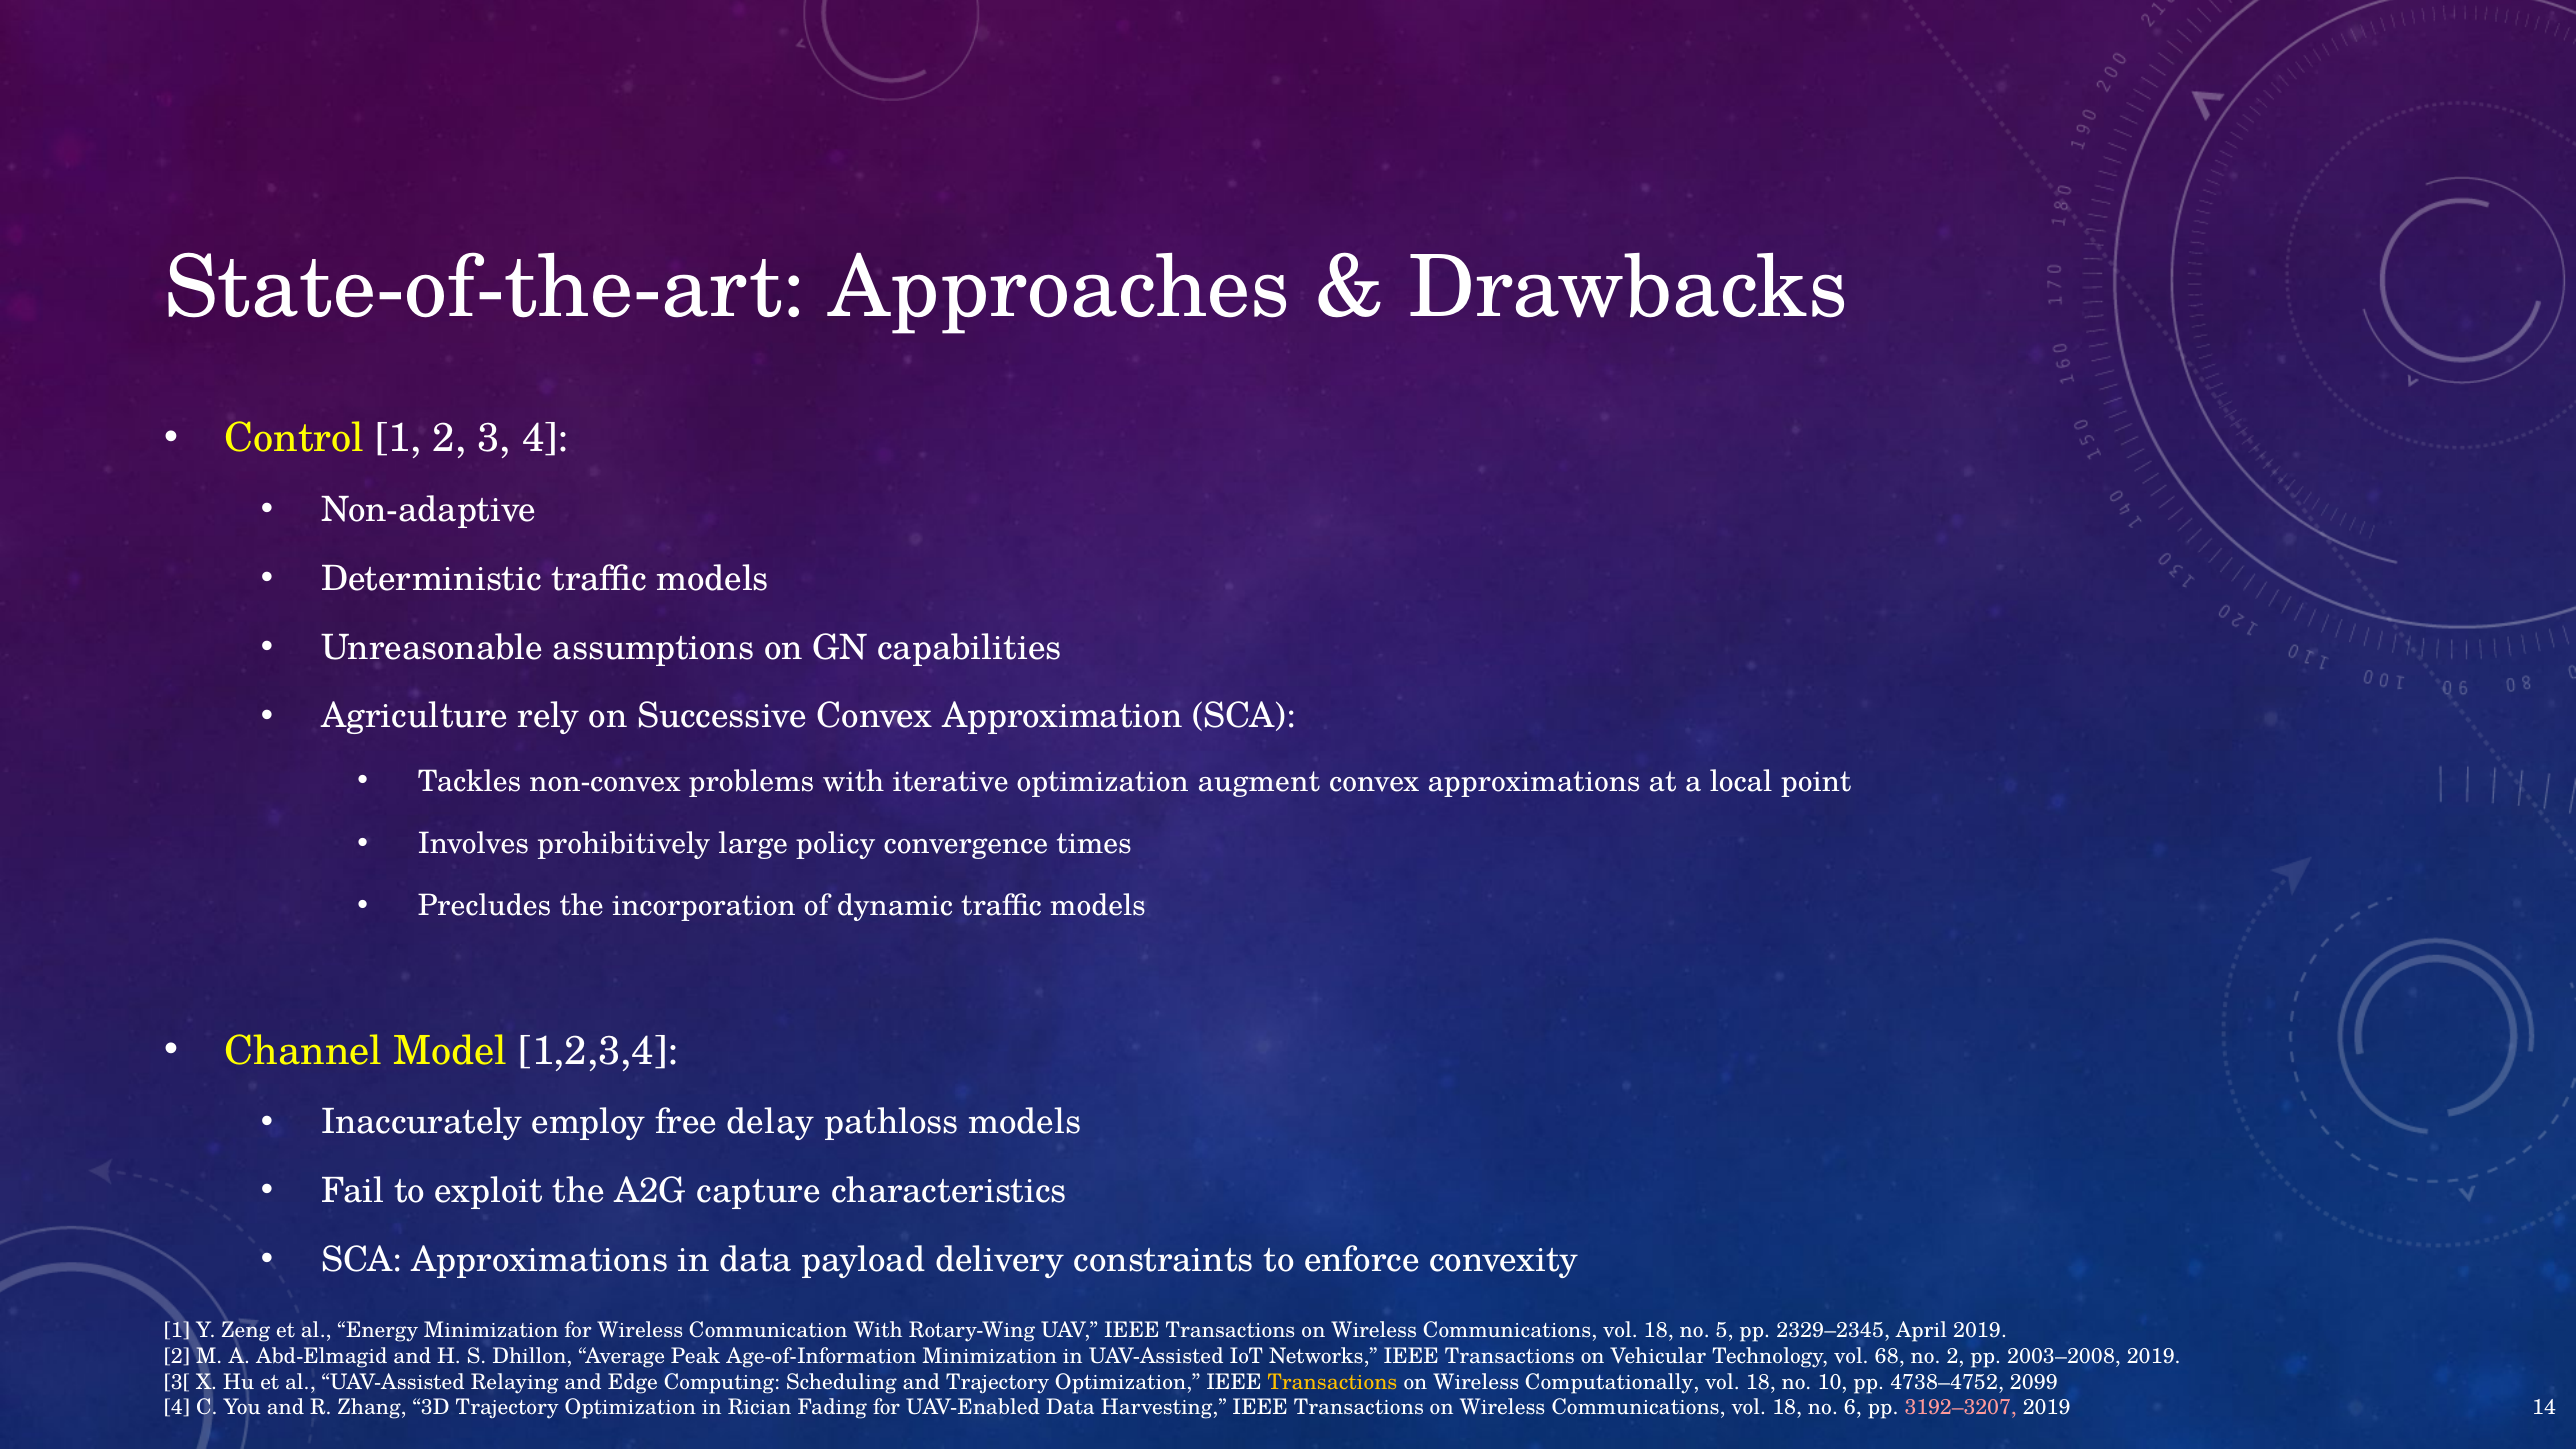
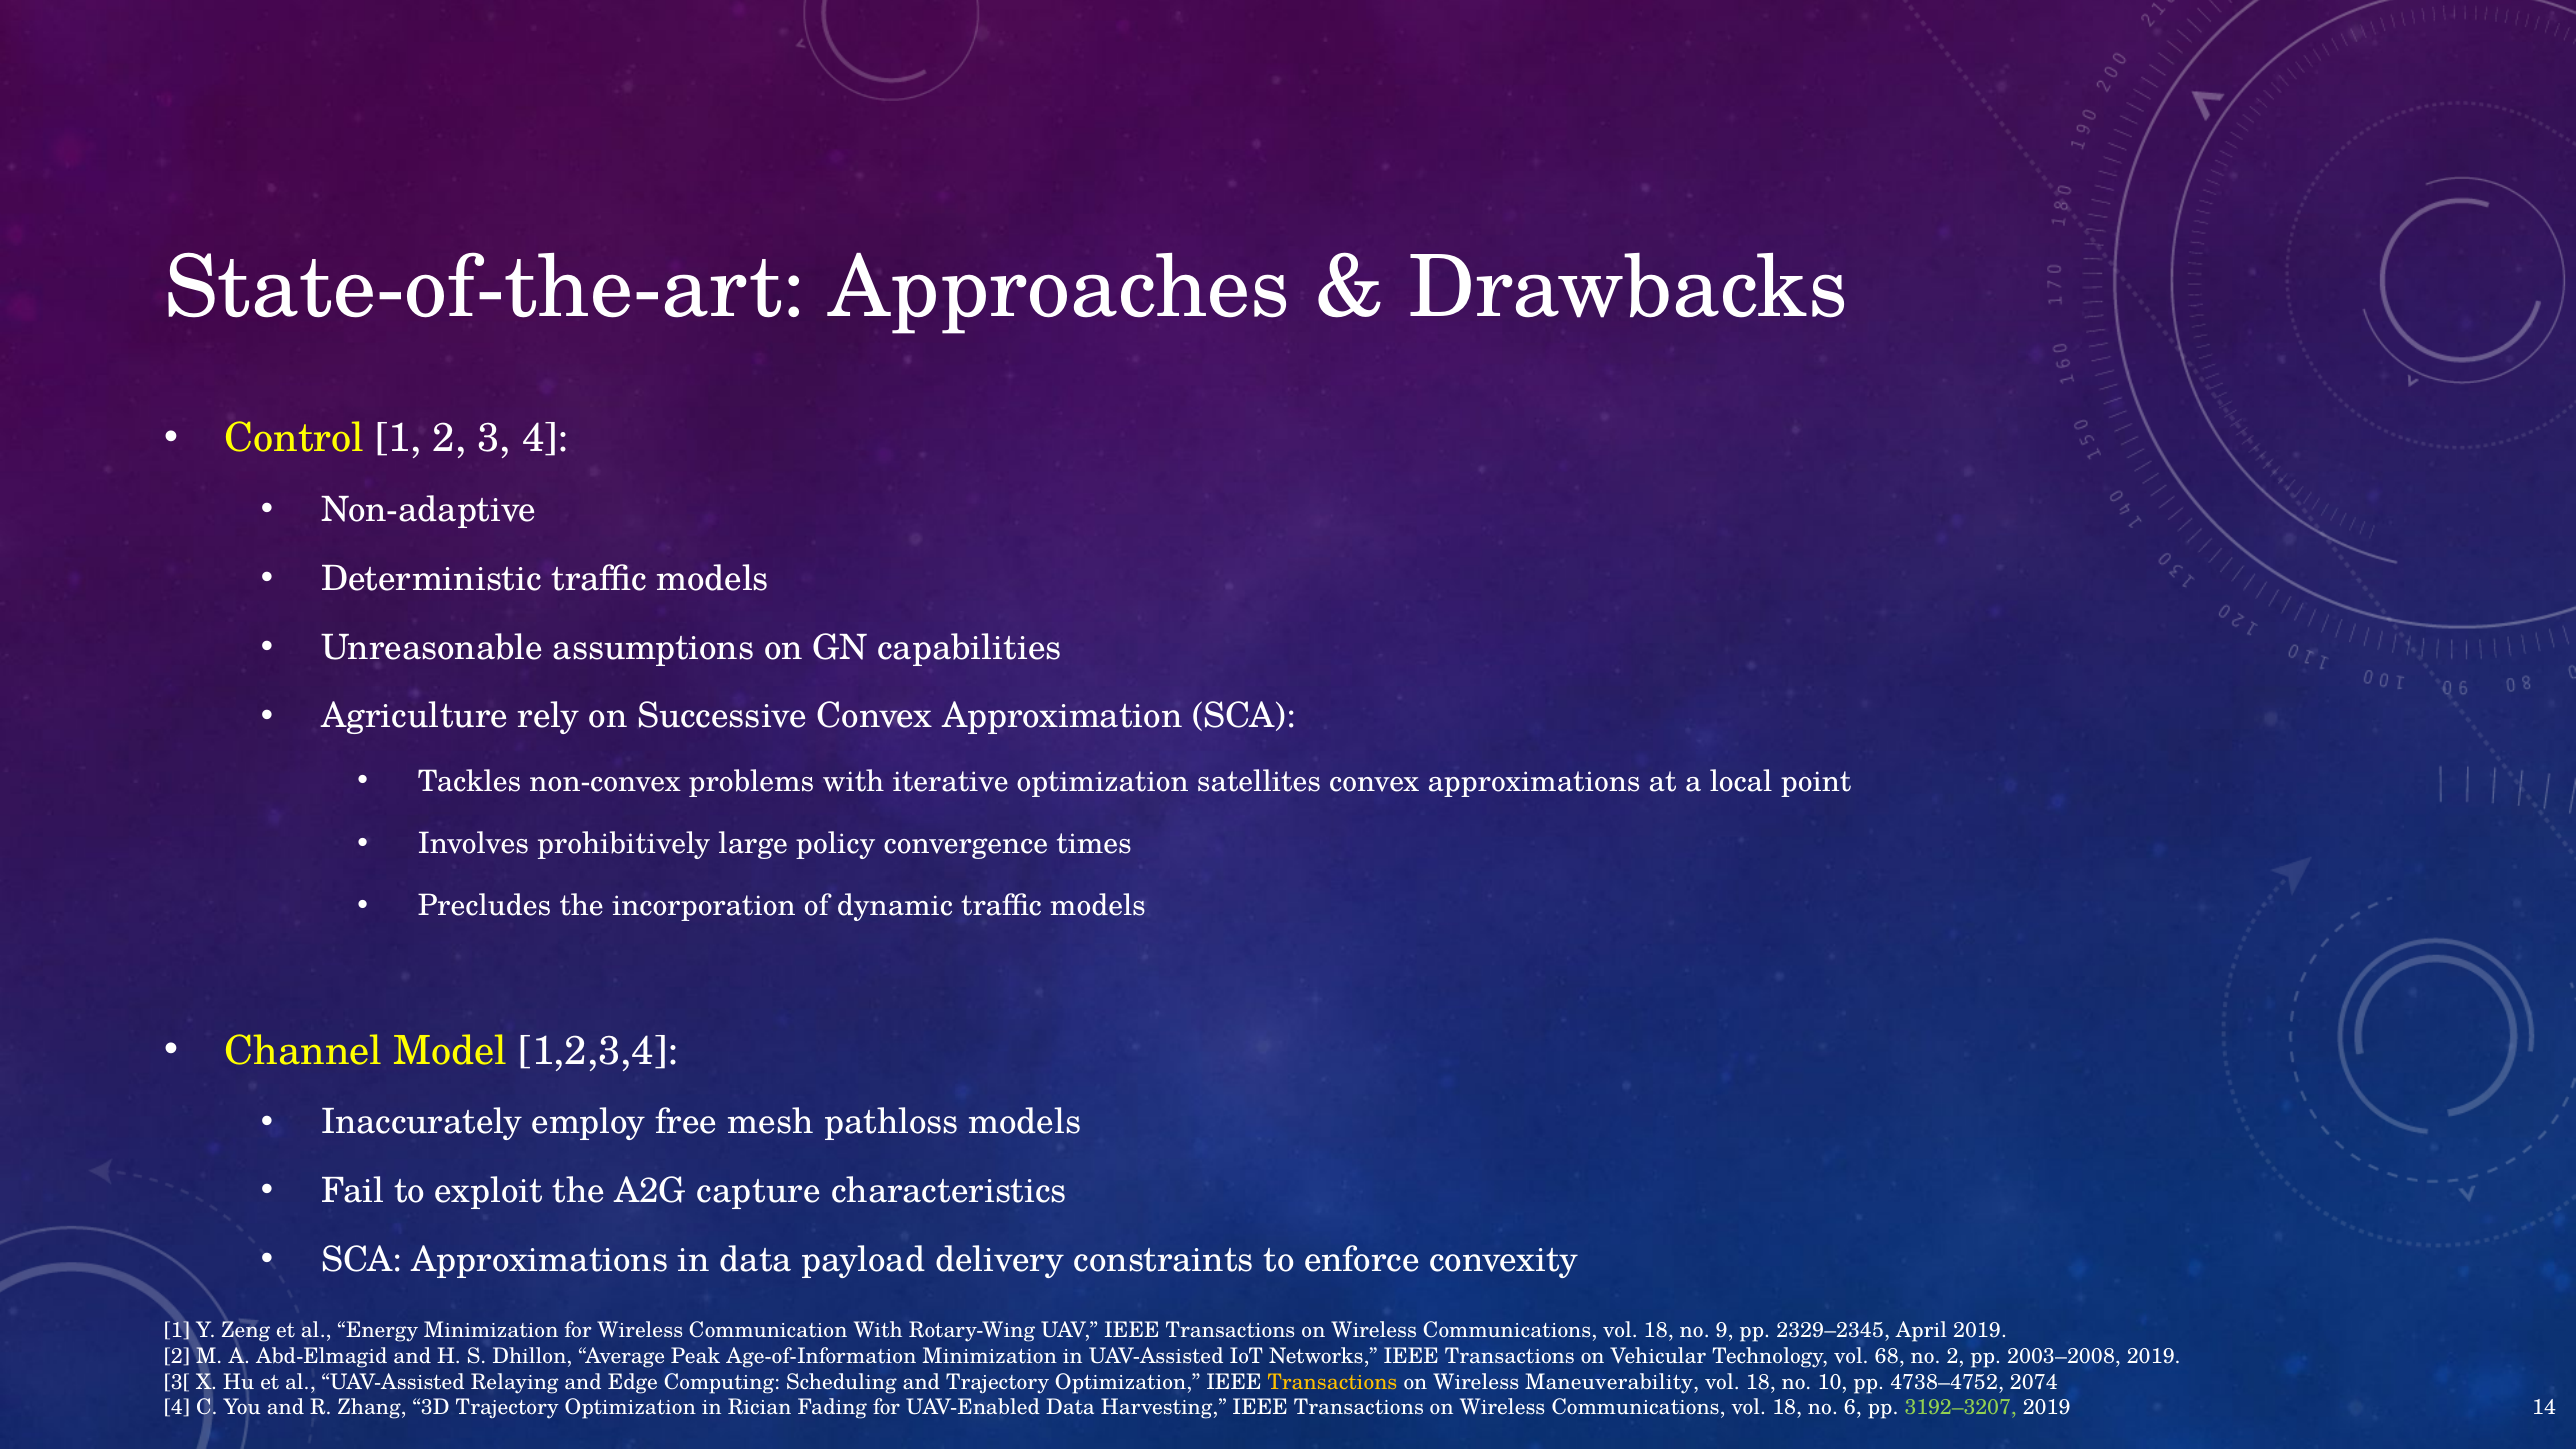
augment: augment -> satellites (1259, 782)
delay: delay -> mesh (771, 1122)
5: 5 -> 9 (1725, 1331)
Computationally: Computationally -> Maneuverability (1612, 1382)
2099: 2099 -> 2074 (2034, 1382)
3192–3207 colour: pink -> light green (1961, 1408)
